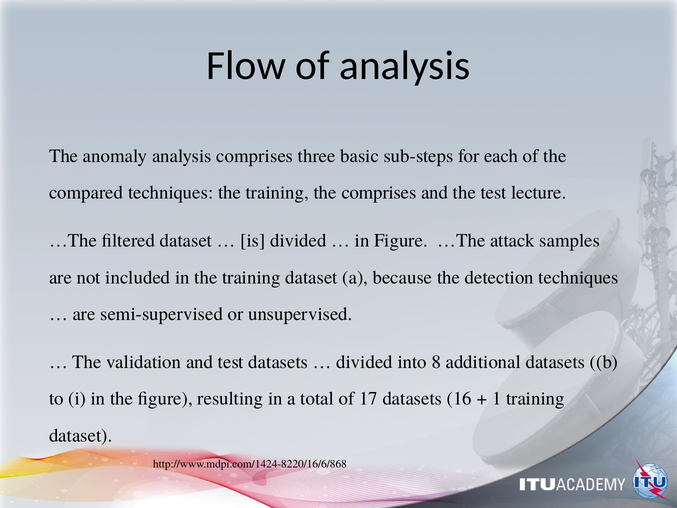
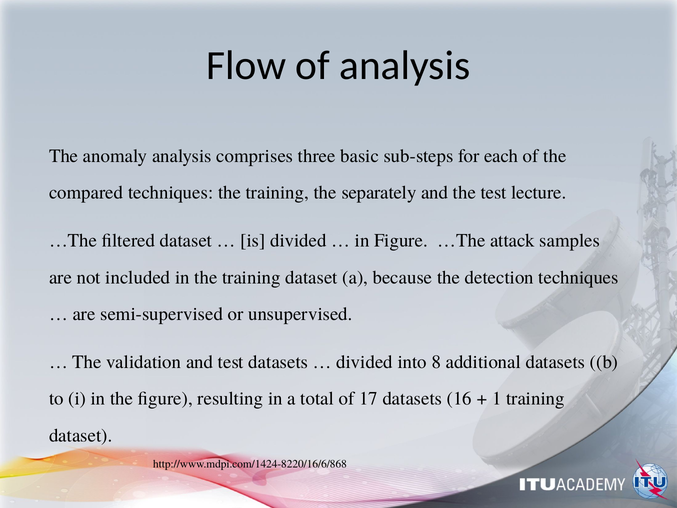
the comprises: comprises -> separately (379, 193)
